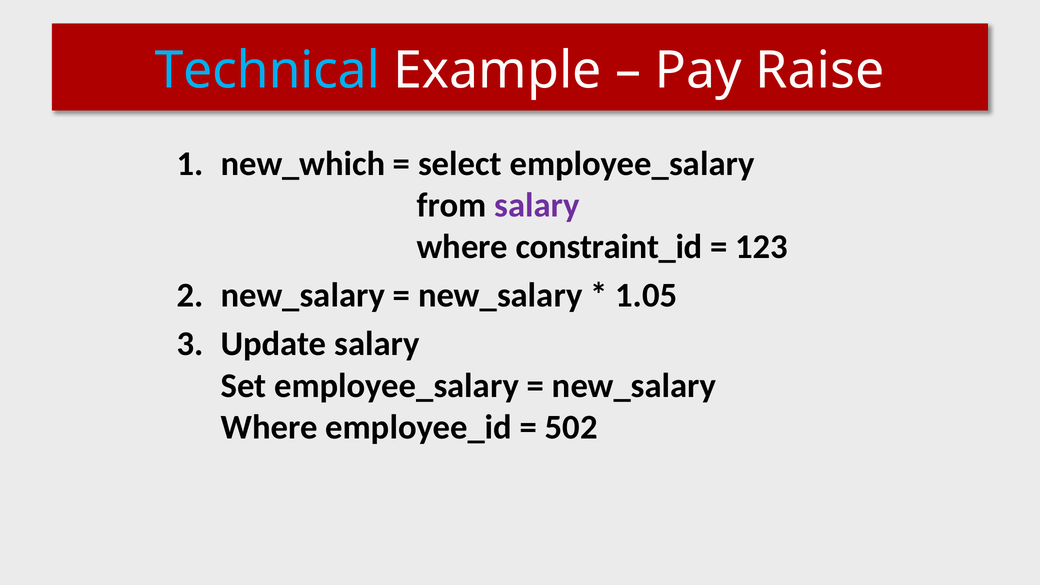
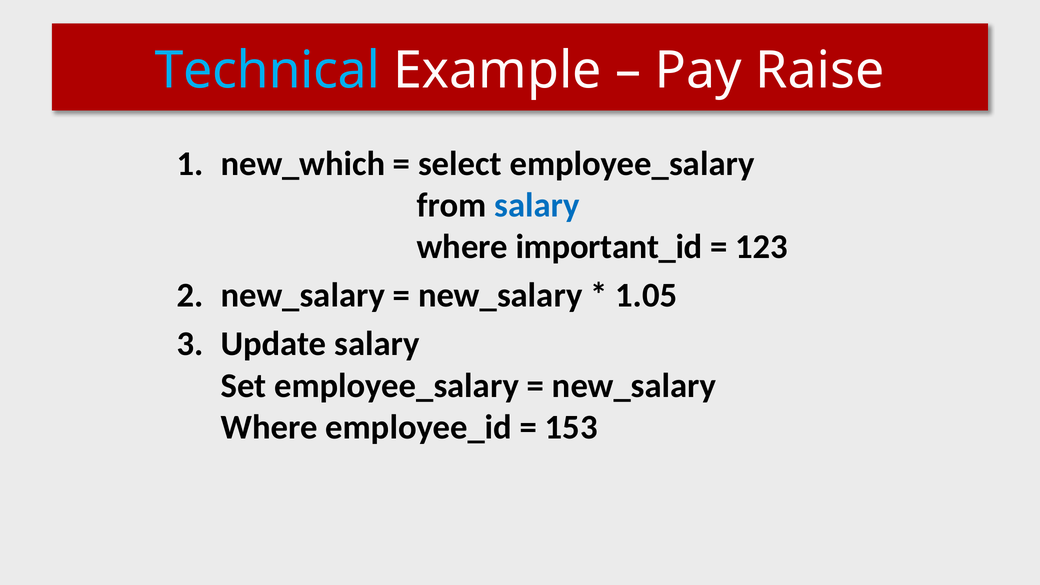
salary colour: purple -> blue (537, 205)
constraint_id: constraint_id -> important_id (609, 247)
502: 502 -> 153 (571, 427)
